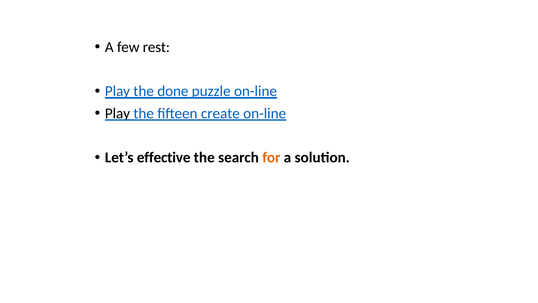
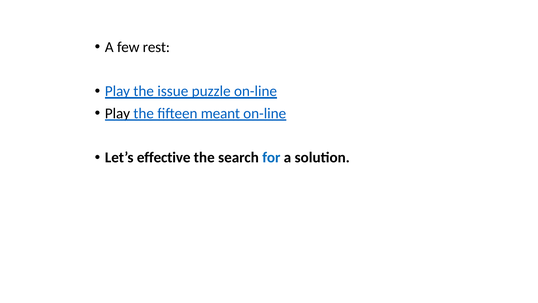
done: done -> issue (173, 91)
create: create -> meant (220, 113)
for colour: orange -> blue (271, 157)
